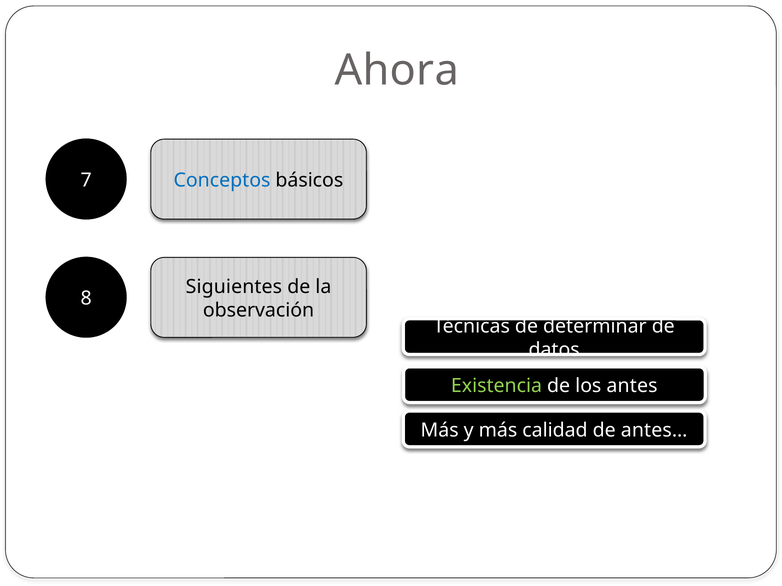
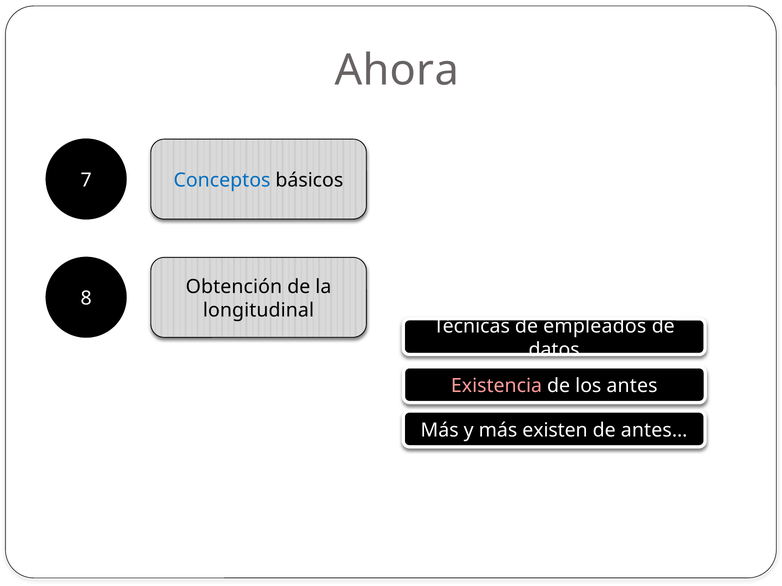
Siguientes: Siguientes -> Obtención (234, 287)
observación: observación -> longitudinal (258, 311)
determinar: determinar -> empleados (595, 327)
Existencia colour: light green -> pink (496, 386)
calidad: calidad -> existen (555, 431)
